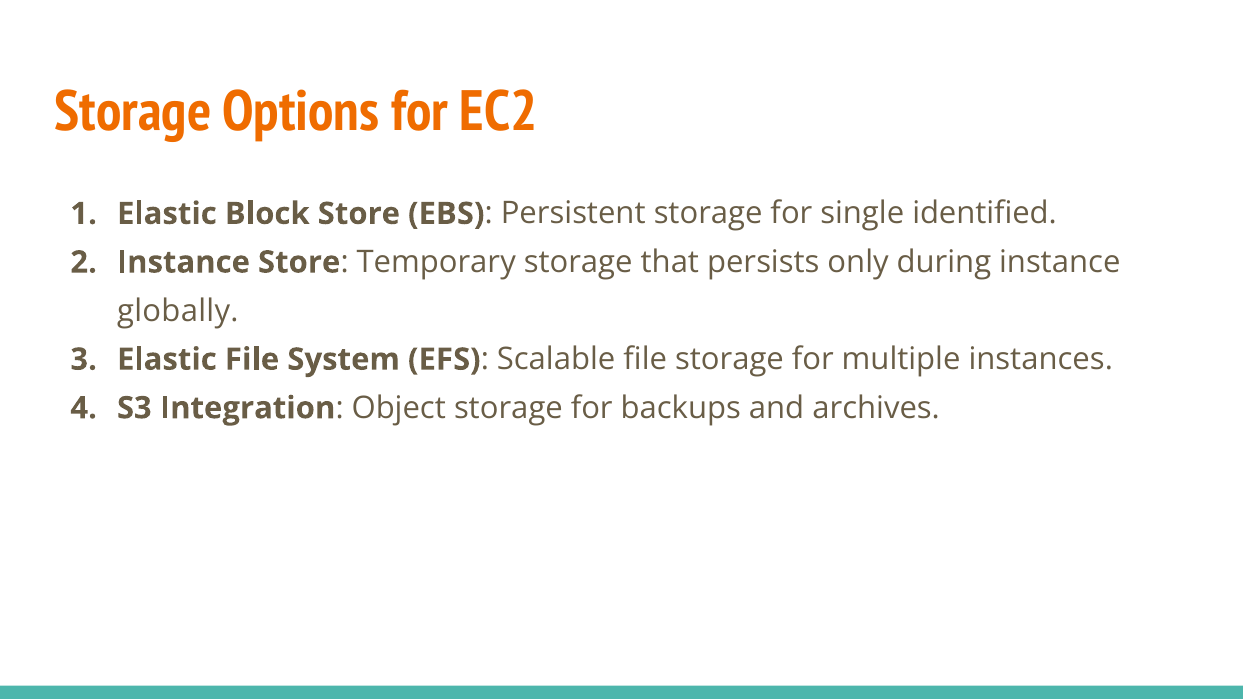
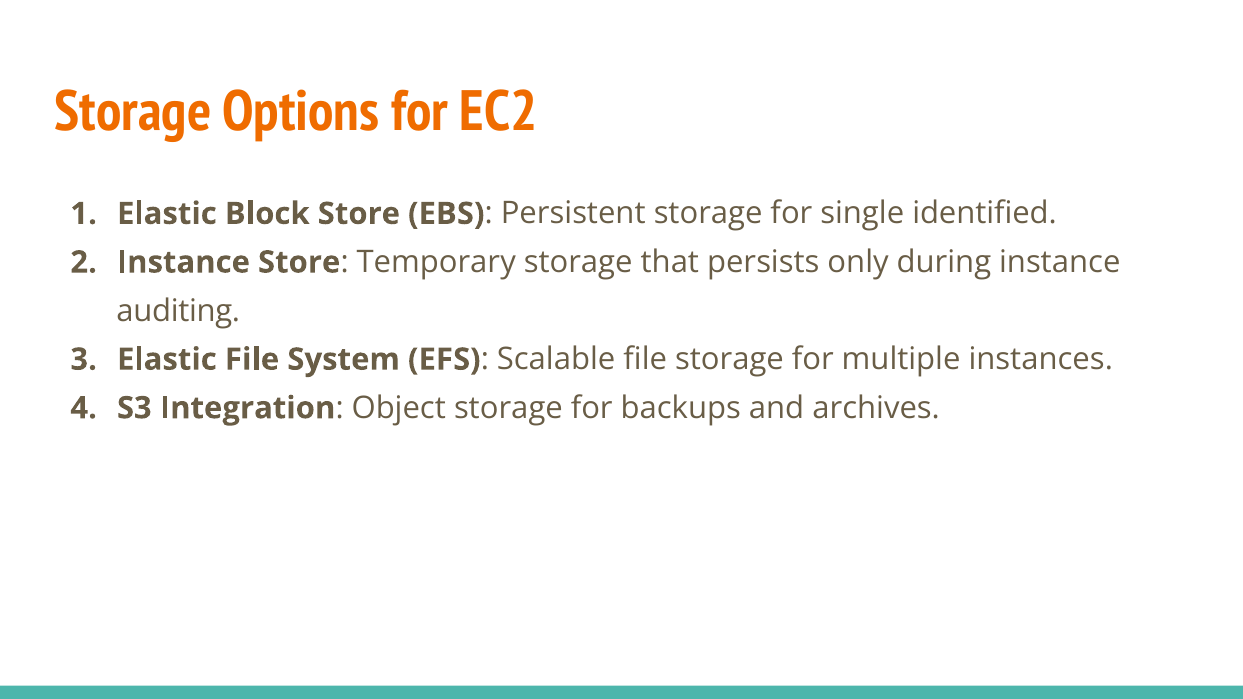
globally: globally -> auditing (178, 311)
